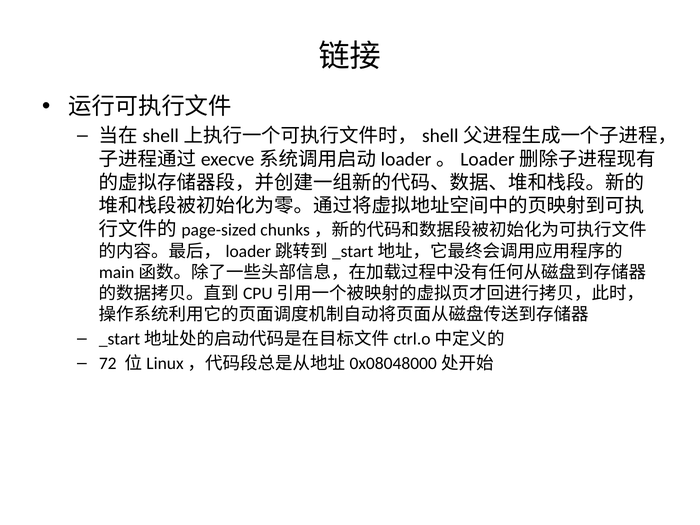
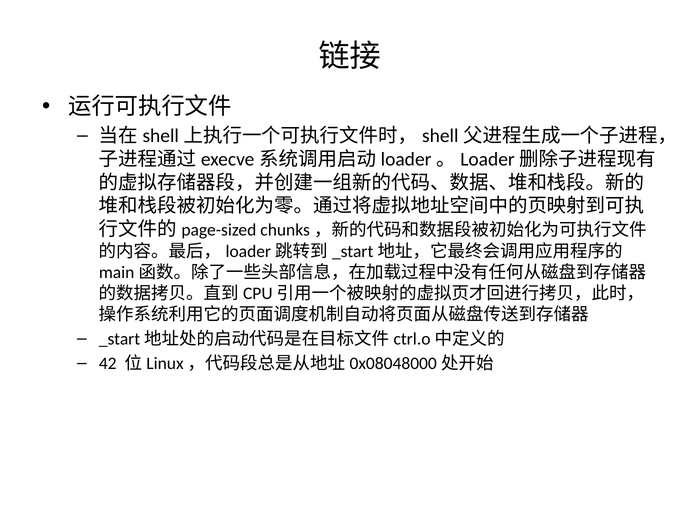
72: 72 -> 42 (108, 363)
